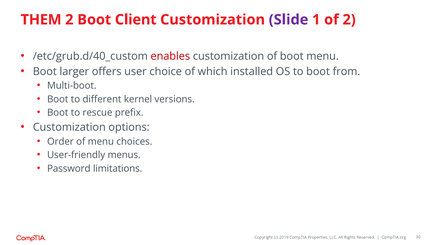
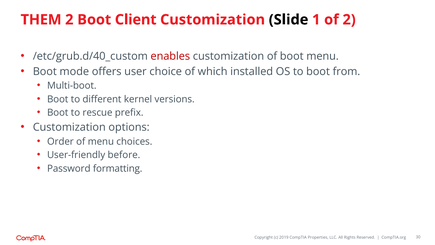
Slide colour: purple -> black (289, 20)
larger: larger -> mode (74, 71)
menus: menus -> before (124, 155)
limitations: limitations -> formatting (118, 168)
